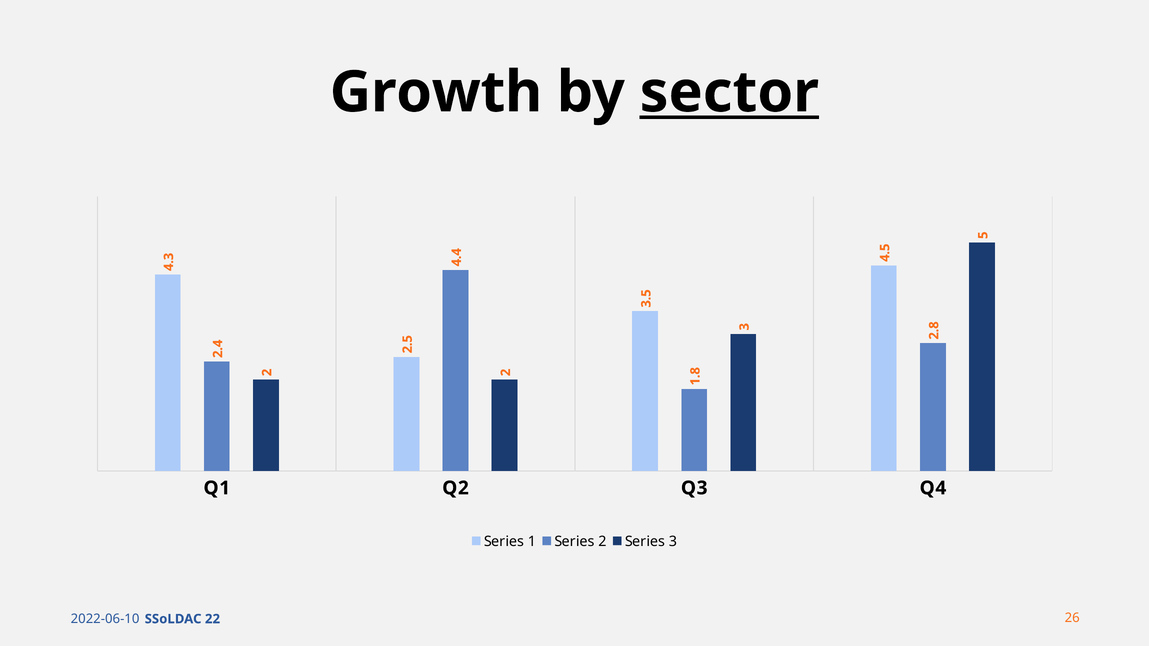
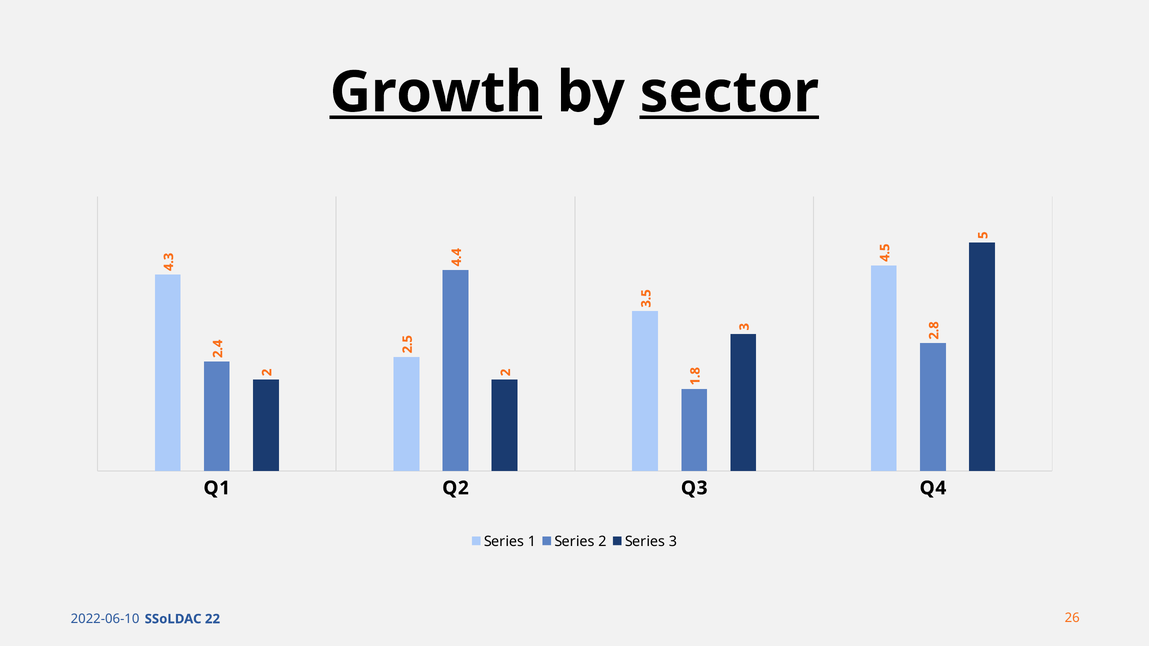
Growth underline: none -> present (436, 92)
